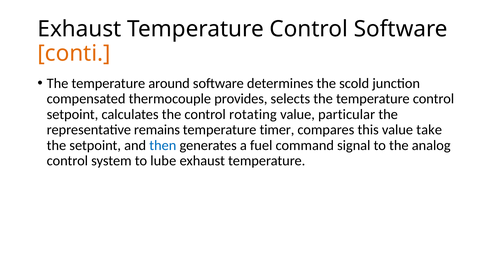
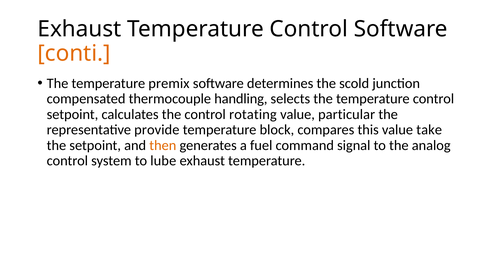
around: around -> premix (169, 83)
provides: provides -> handling (241, 99)
remains: remains -> provide (157, 130)
timer: timer -> block (277, 130)
then colour: blue -> orange (163, 145)
